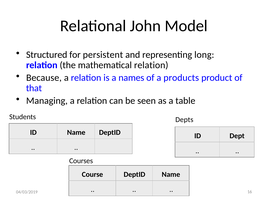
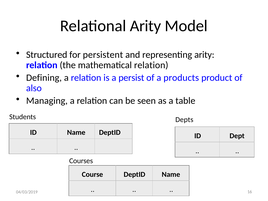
Relational John: John -> Arity (146, 26)
representing long: long -> arity (204, 55)
Because: Because -> Defining (44, 78)
names: names -> persist (131, 78)
that: that -> also (34, 88)
